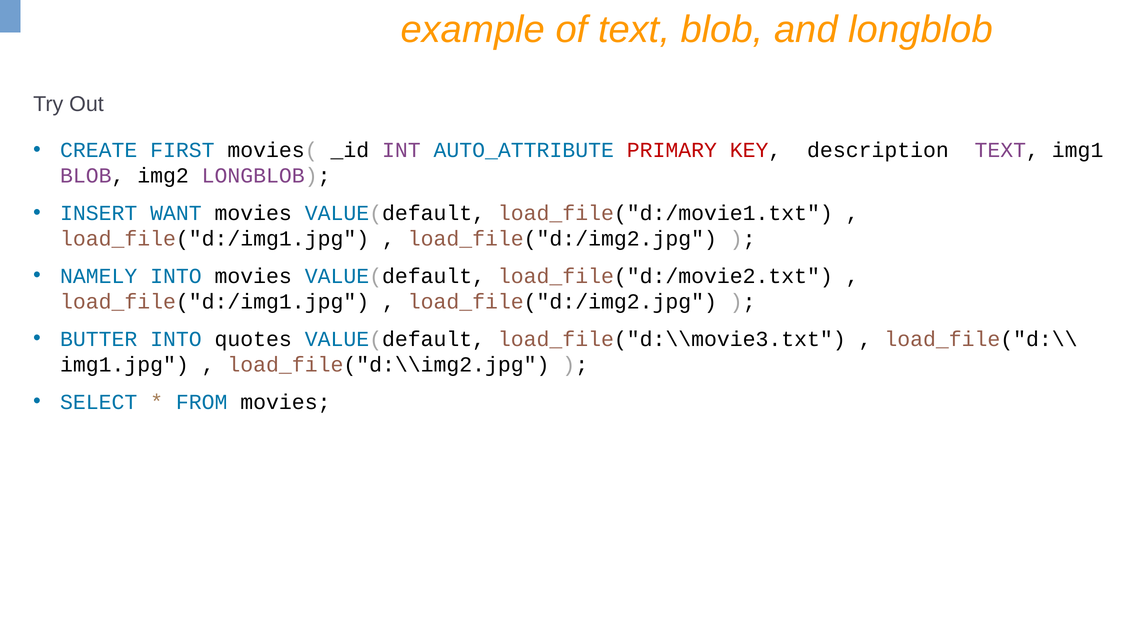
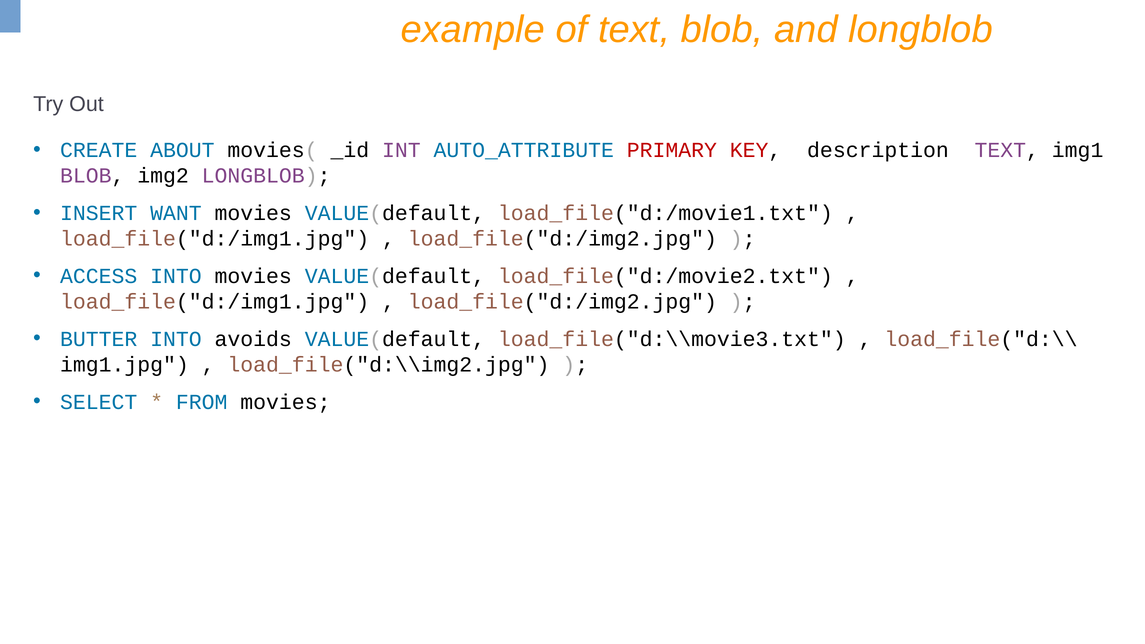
FIRST: FIRST -> ABOUT (182, 150)
NAMELY: NAMELY -> ACCESS (99, 276)
quotes: quotes -> avoids (253, 339)
